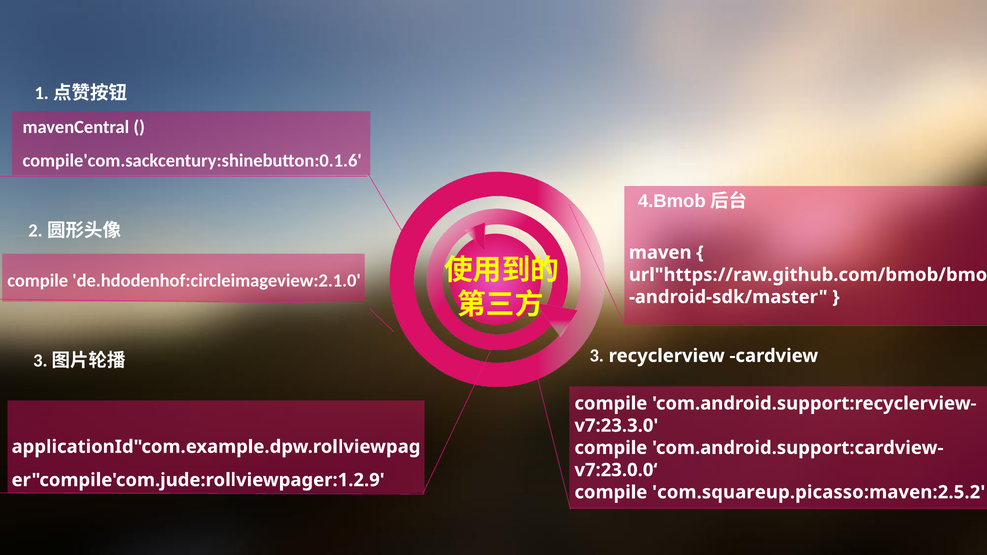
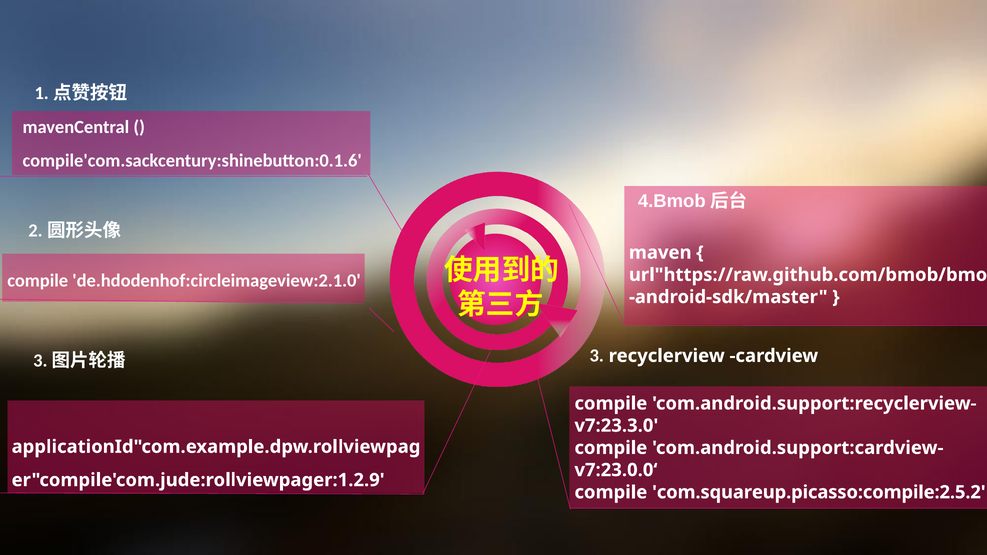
com.squareup.picasso:maven:2.5.2: com.squareup.picasso:maven:2.5.2 -> com.squareup.picasso:compile:2.5.2 (819, 492)
